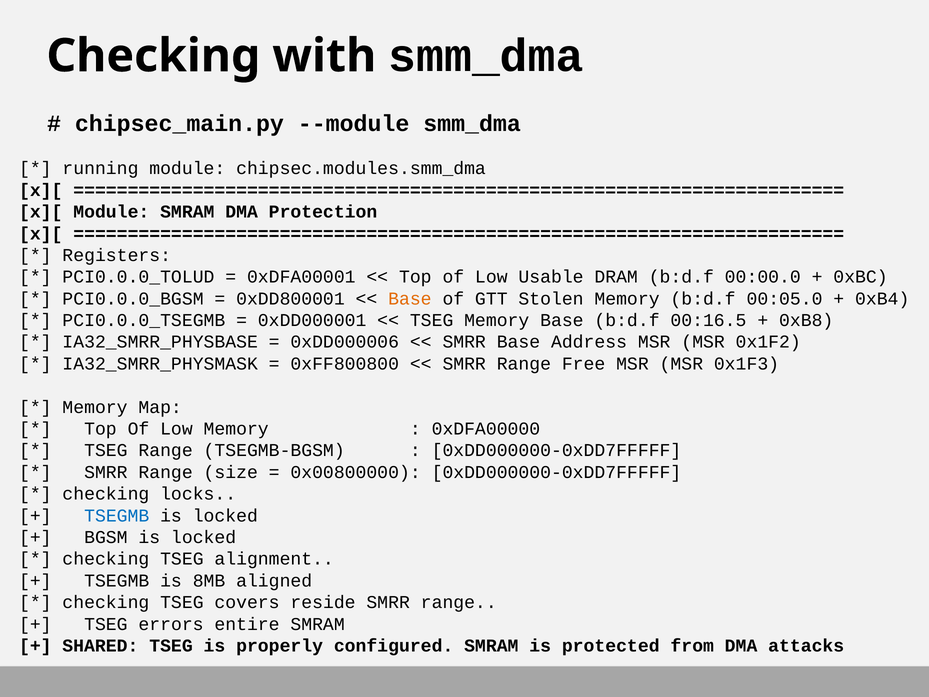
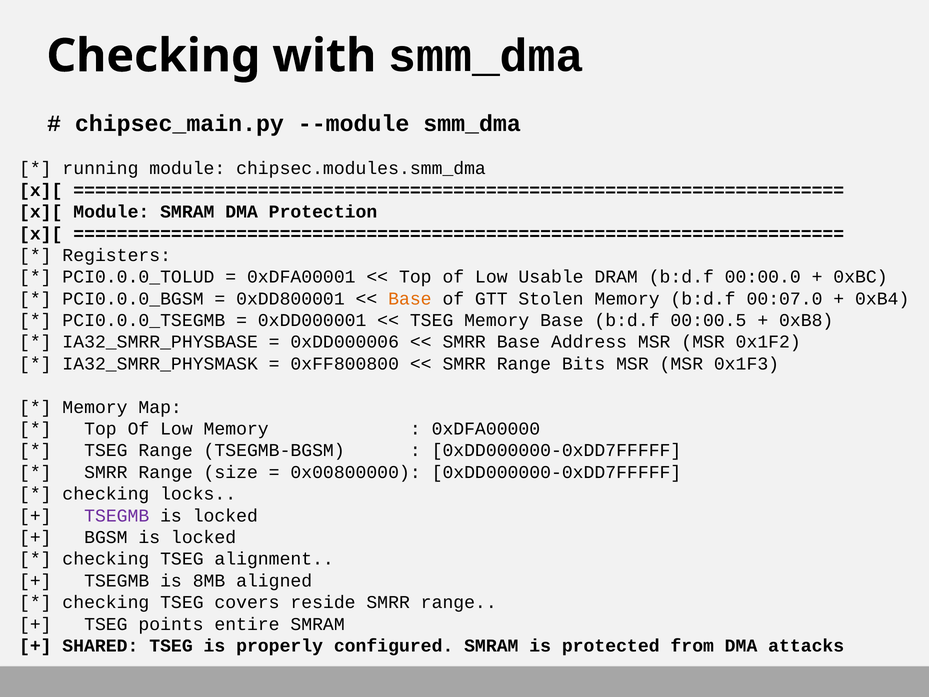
00:05.0: 00:05.0 -> 00:07.0 (785, 299)
00:16.5: 00:16.5 -> 00:00.5 (708, 320)
Free: Free -> Bits (584, 364)
TSEGMB colour: blue -> purple (117, 515)
errors: errors -> points (171, 624)
